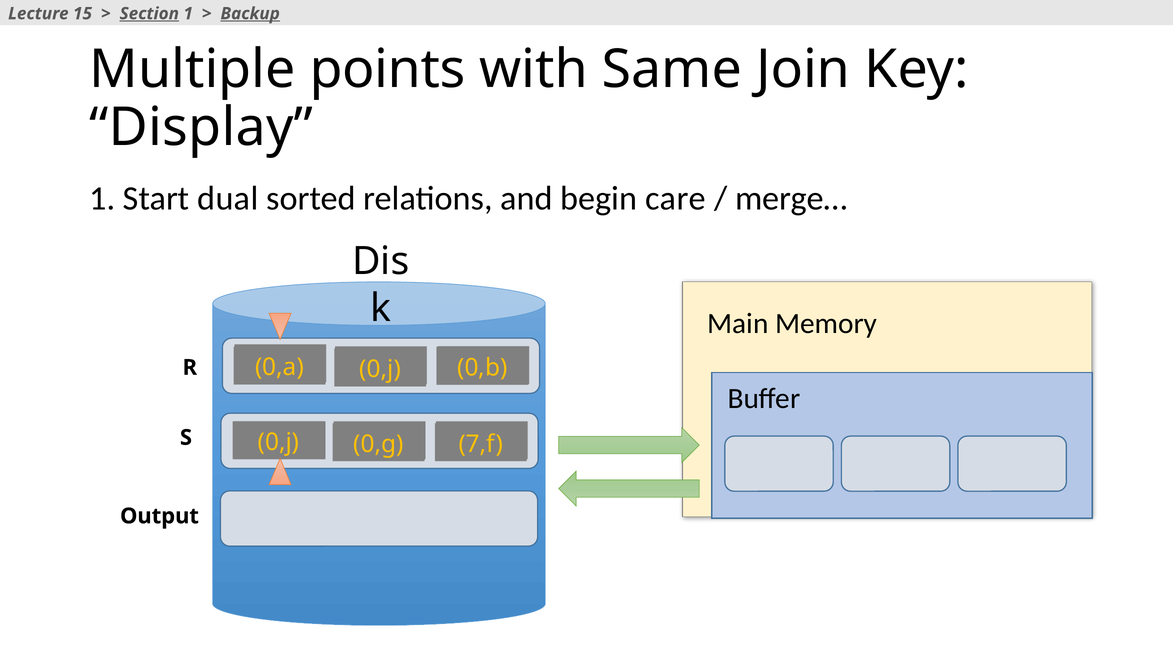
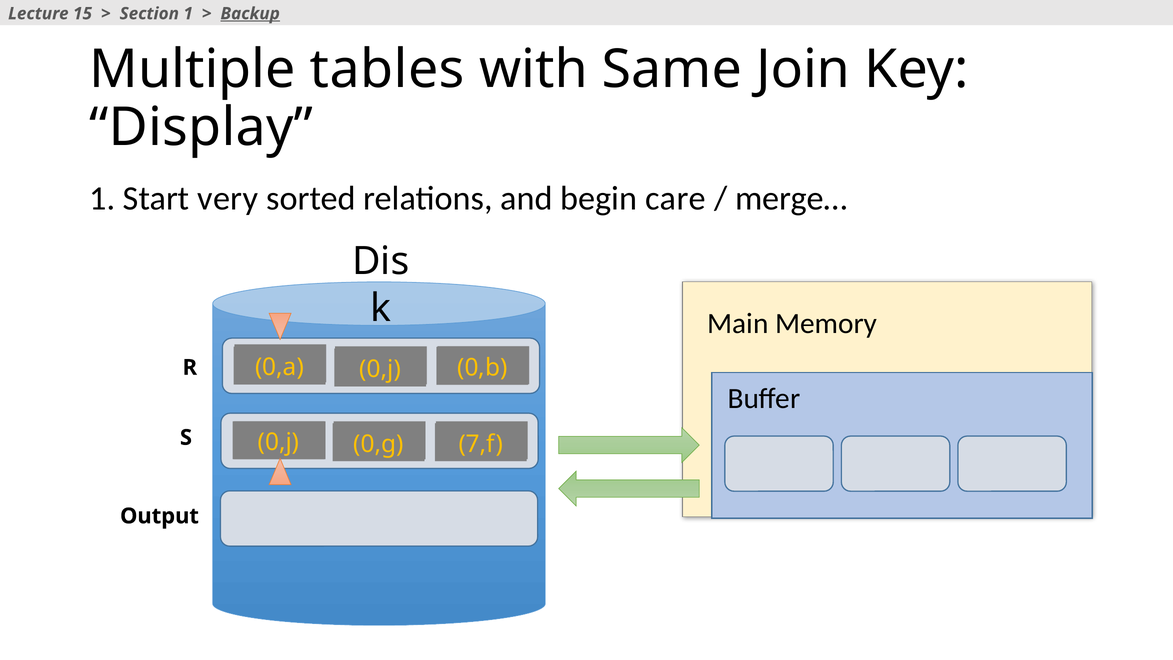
Section underline: present -> none (149, 14)
points: points -> tables (387, 70)
dual: dual -> very (228, 198)
